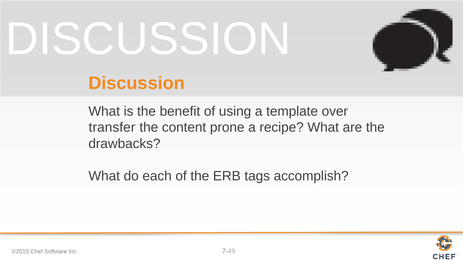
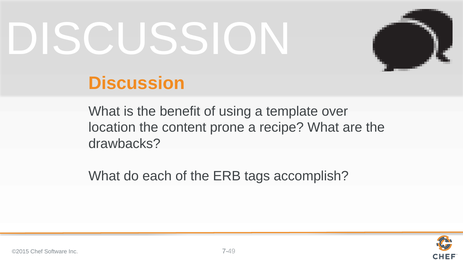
transfer: transfer -> location (112, 128)
